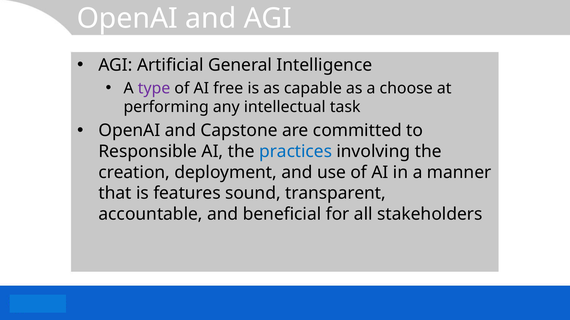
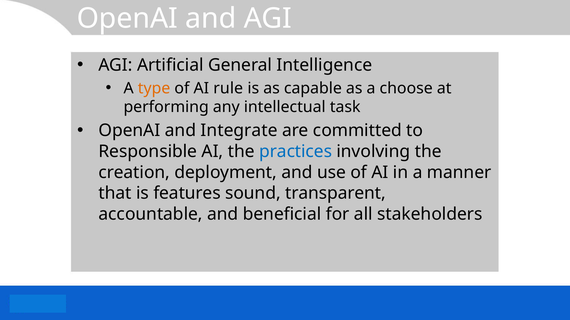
type colour: purple -> orange (154, 88)
free: free -> rule (228, 88)
Capstone: Capstone -> Integrate (239, 131)
